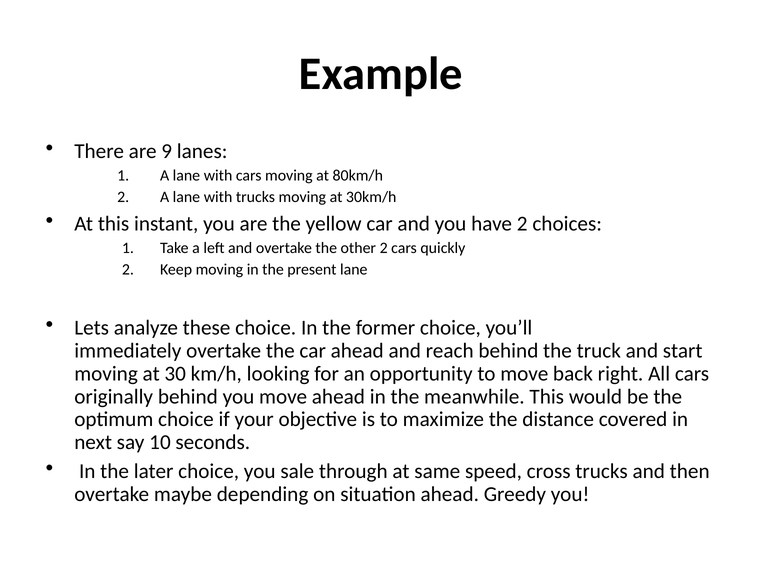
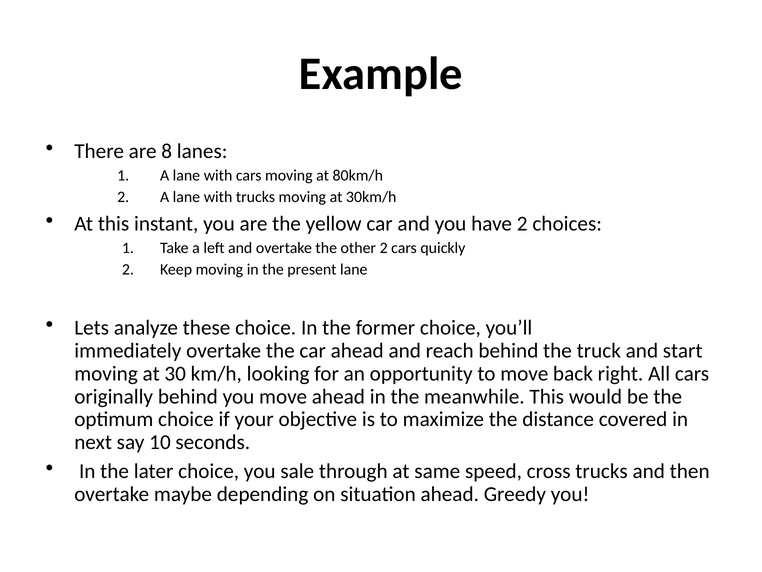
9: 9 -> 8 (167, 151)
